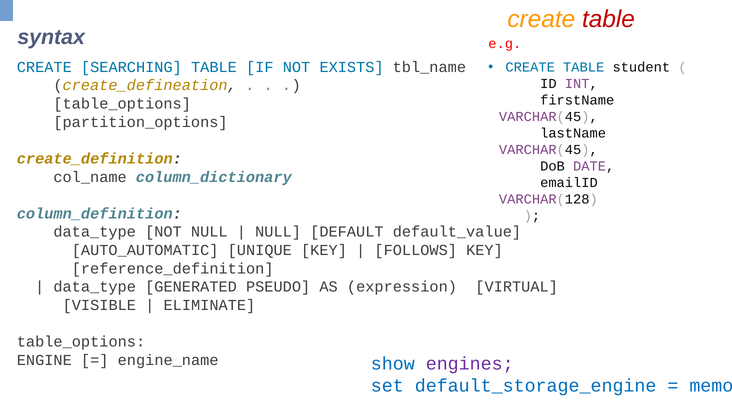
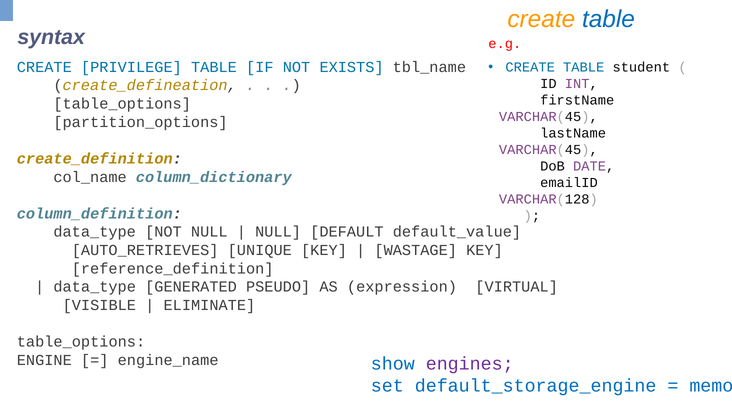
table colour: red -> blue (608, 19)
SEARCHING: SEARCHING -> PRIVILEGE (131, 67)
AUTO_AUTOMATIC: AUTO_AUTOMATIC -> AUTO_RETRIEVES (145, 250)
FOLLOWS: FOLLOWS -> WASTAGE (416, 250)
